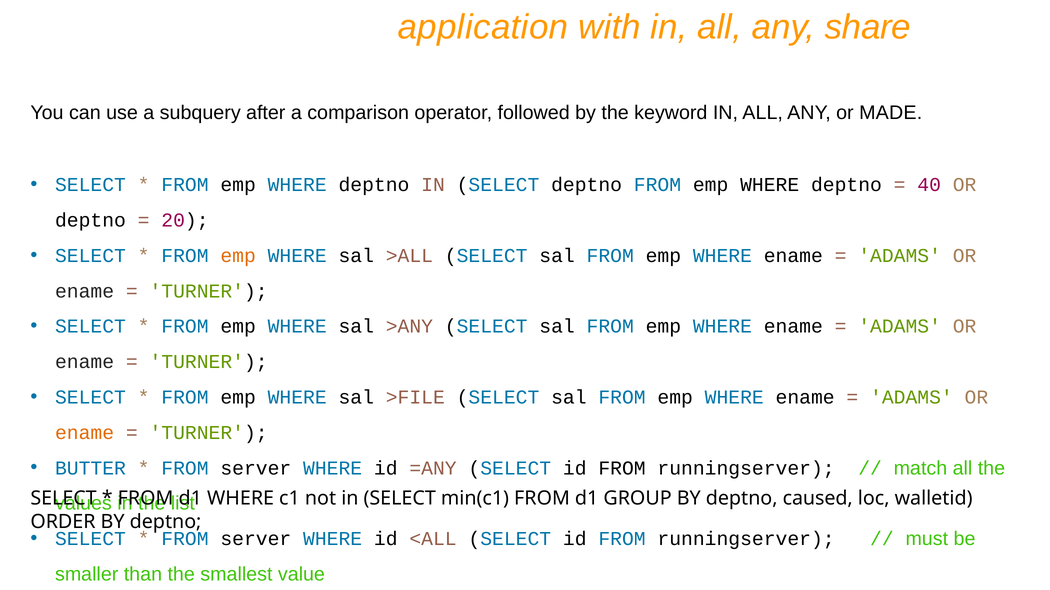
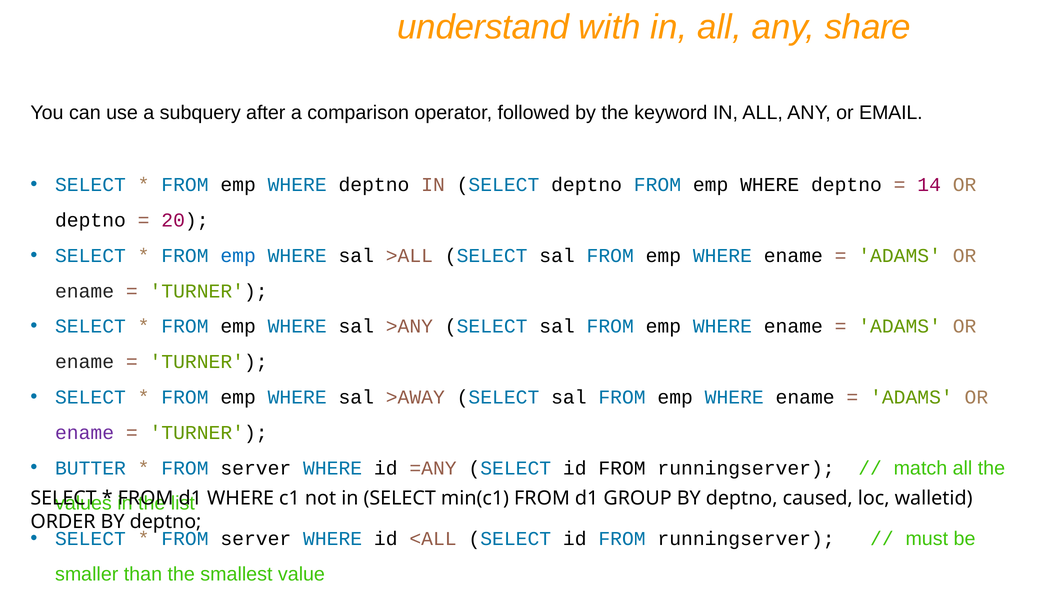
application: application -> understand (483, 27)
MADE: MADE -> EMAIL (891, 113)
40: 40 -> 14 (929, 185)
emp colour: orange -> blue (238, 256)
>FILE: >FILE -> >AWAY (415, 398)
ename colour: orange -> purple (85, 433)
